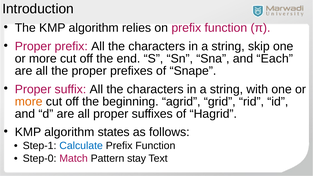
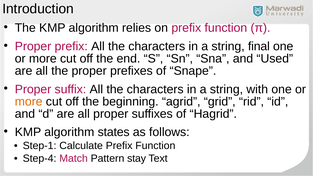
skip: skip -> final (259, 46)
Each: Each -> Used (275, 59)
Calculate colour: blue -> black (81, 146)
Step-0: Step-0 -> Step-4 (40, 159)
